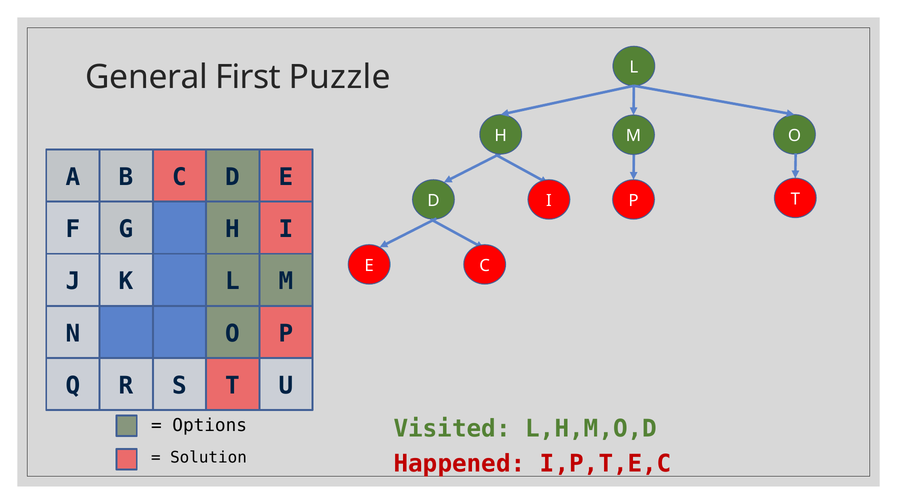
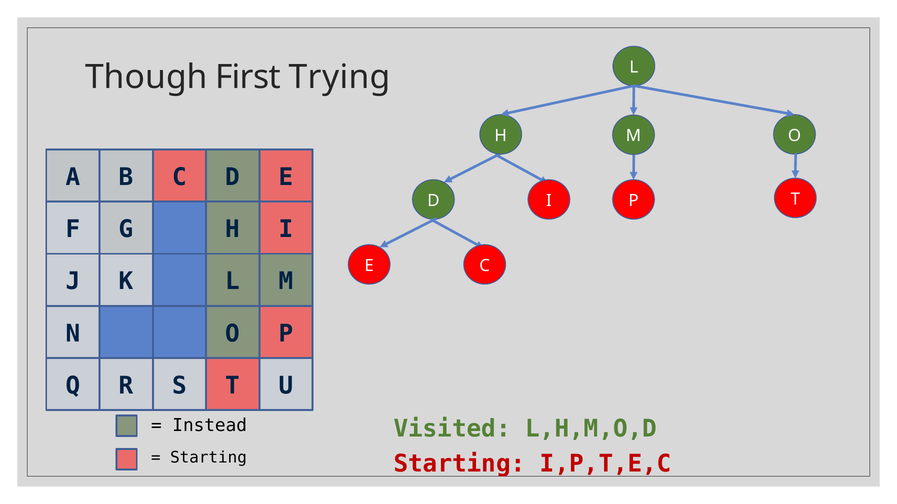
General: General -> Though (146, 77)
Puzzle: Puzzle -> Trying (340, 77)
Options: Options -> Instead (210, 426)
Solution: Solution -> Starting (208, 458)
Happened: Happened -> Starting (459, 464)
